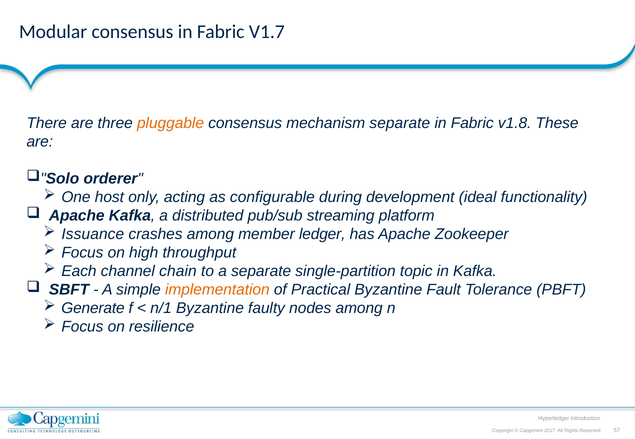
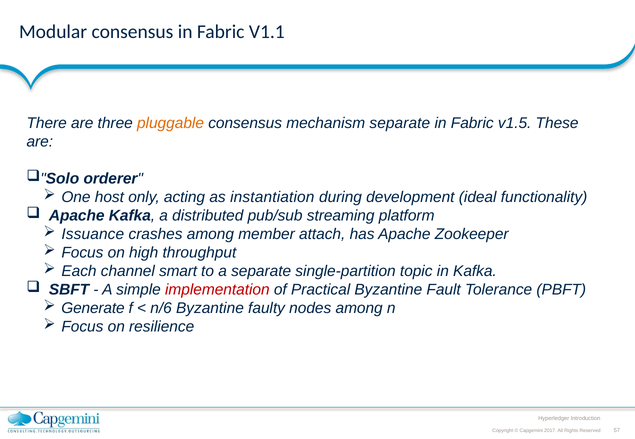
V1.7: V1.7 -> V1.1 (267, 32)
v1.8: v1.8 -> v1.5 (515, 123)
configurable: configurable -> instantiation (272, 197)
ledger: ledger -> attach (322, 234)
chain: chain -> smart (178, 272)
implementation colour: orange -> red (217, 290)
n/1: n/1 -> n/6 (161, 309)
